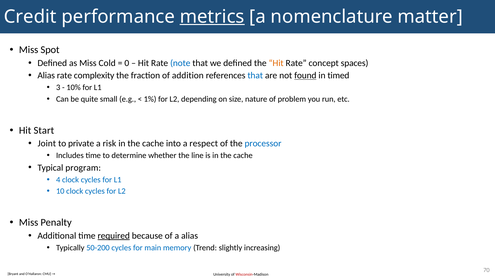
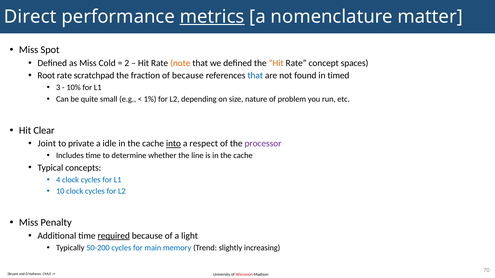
Credit: Credit -> Direct (30, 17)
0: 0 -> 2 (127, 63)
note colour: blue -> orange (180, 63)
Alias: Alias -> Root (46, 76)
complexity: complexity -> scratchpad (94, 76)
of addition: addition -> because (188, 76)
found underline: present -> none (305, 76)
Start: Start -> Clear (44, 131)
risk: risk -> idle (109, 144)
into underline: none -> present (173, 144)
processor colour: blue -> purple (263, 144)
program: program -> concepts (83, 168)
a alias: alias -> light (190, 236)
